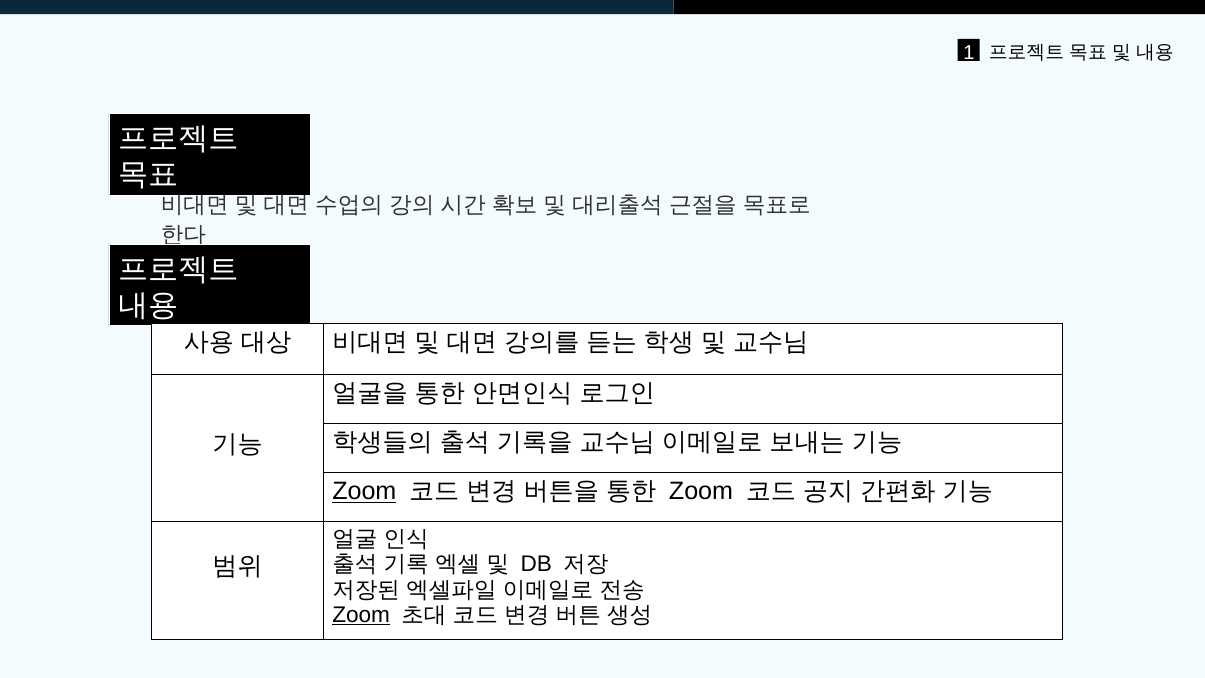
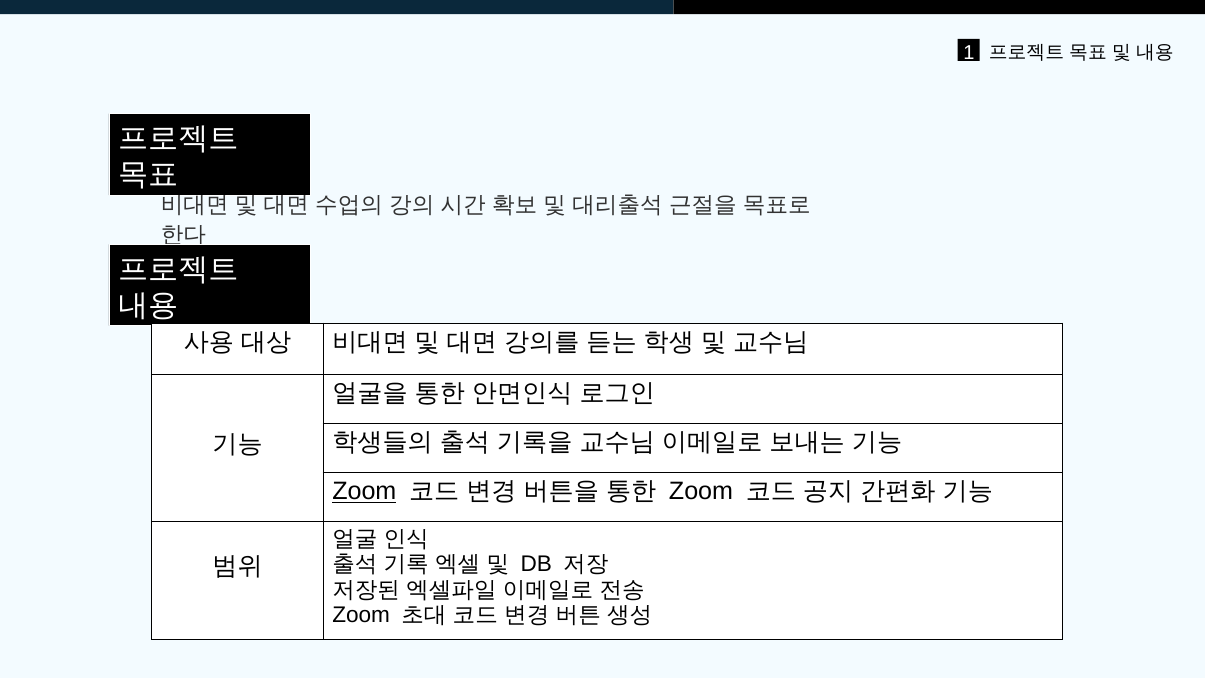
Zoom underline: present -> none (361, 615)
